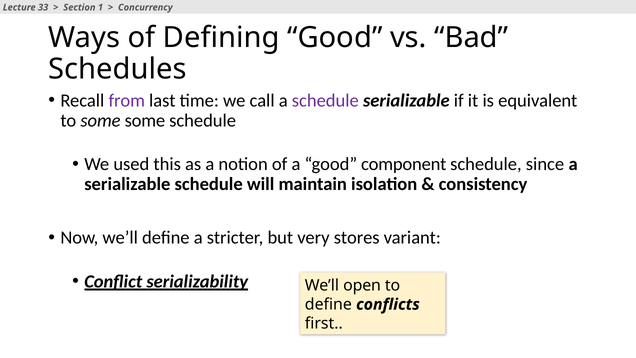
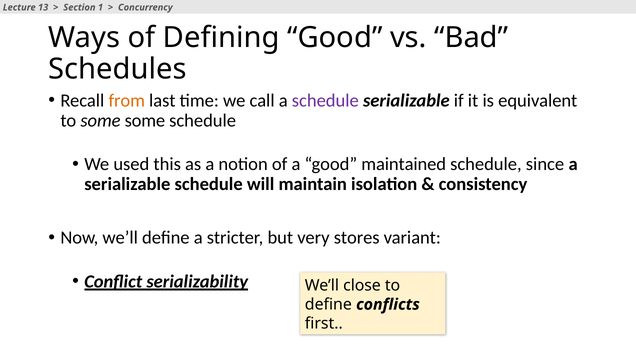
33: 33 -> 13 (43, 7)
from colour: purple -> orange (127, 100)
component: component -> maintained (404, 164)
open: open -> close (362, 285)
